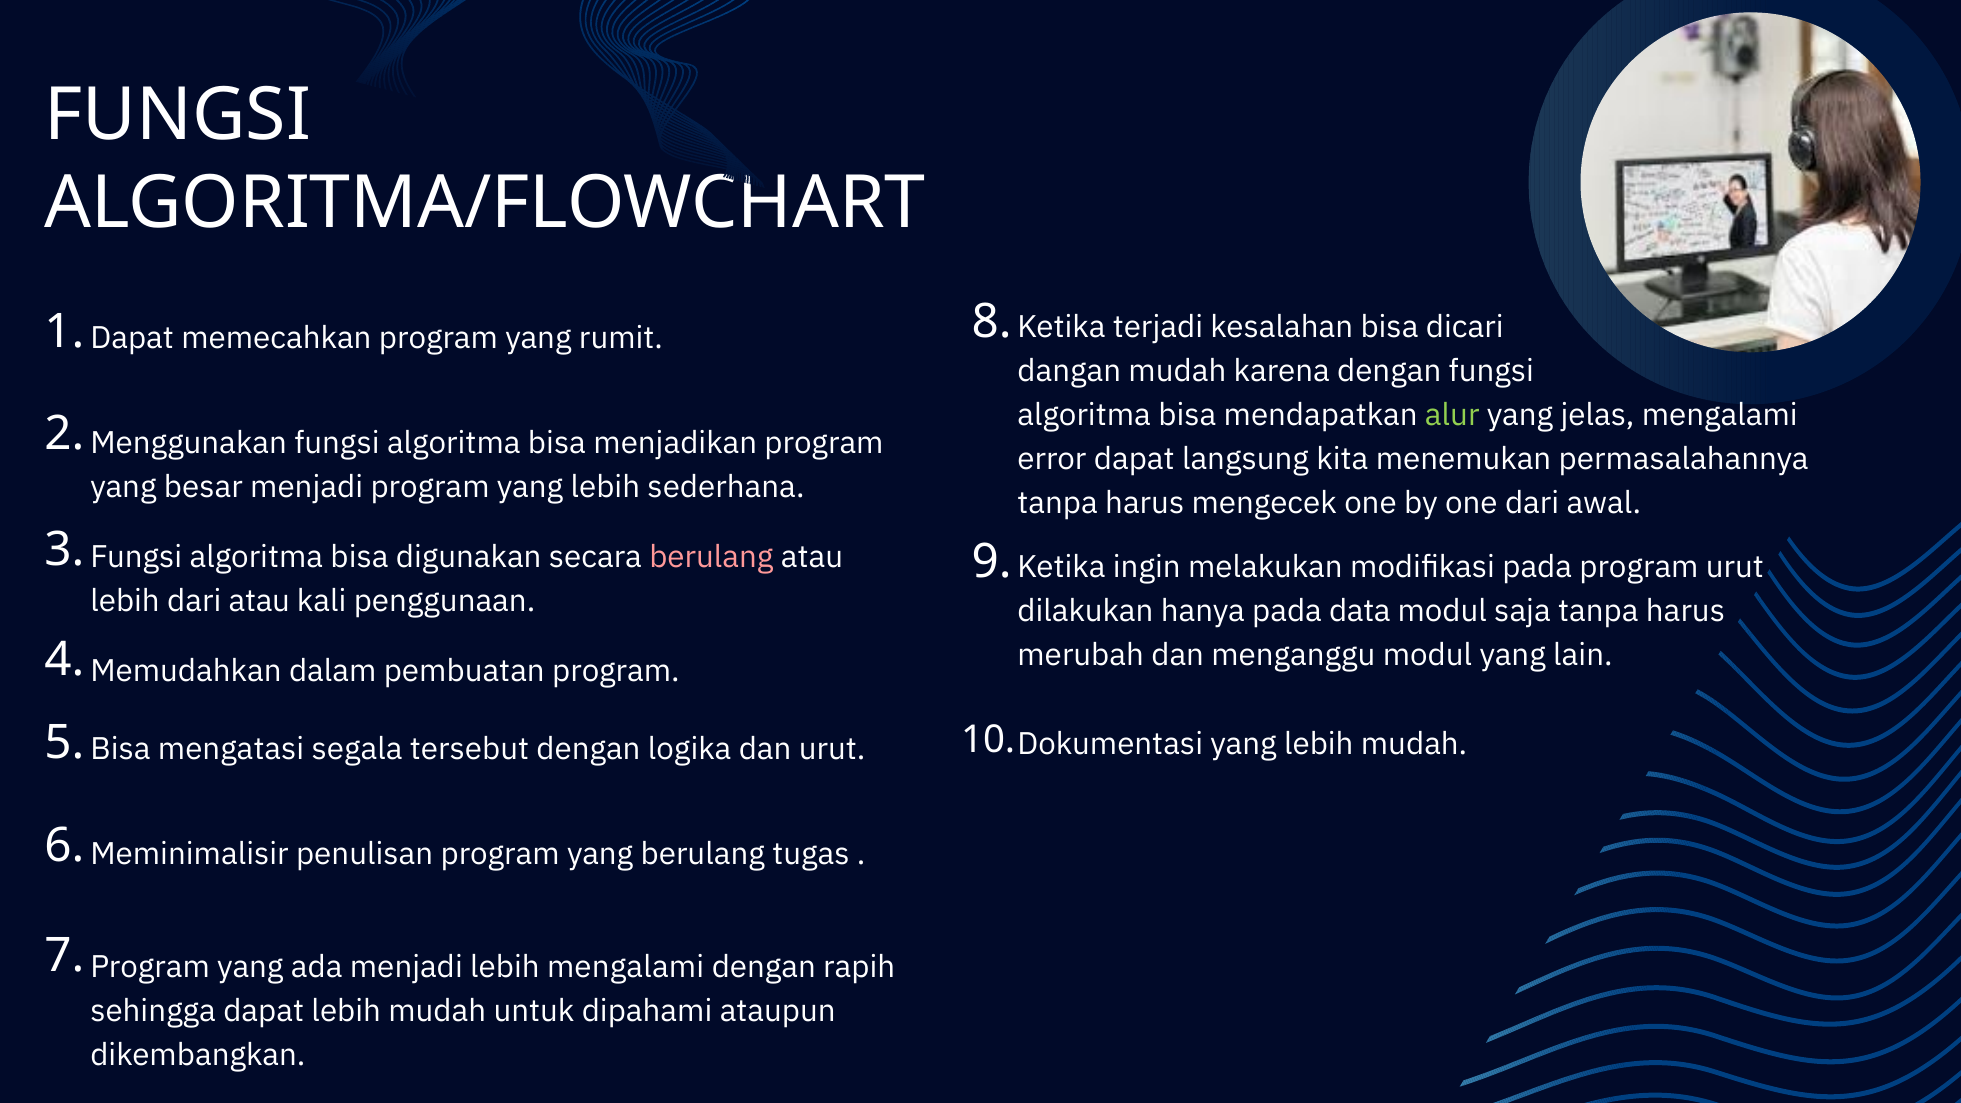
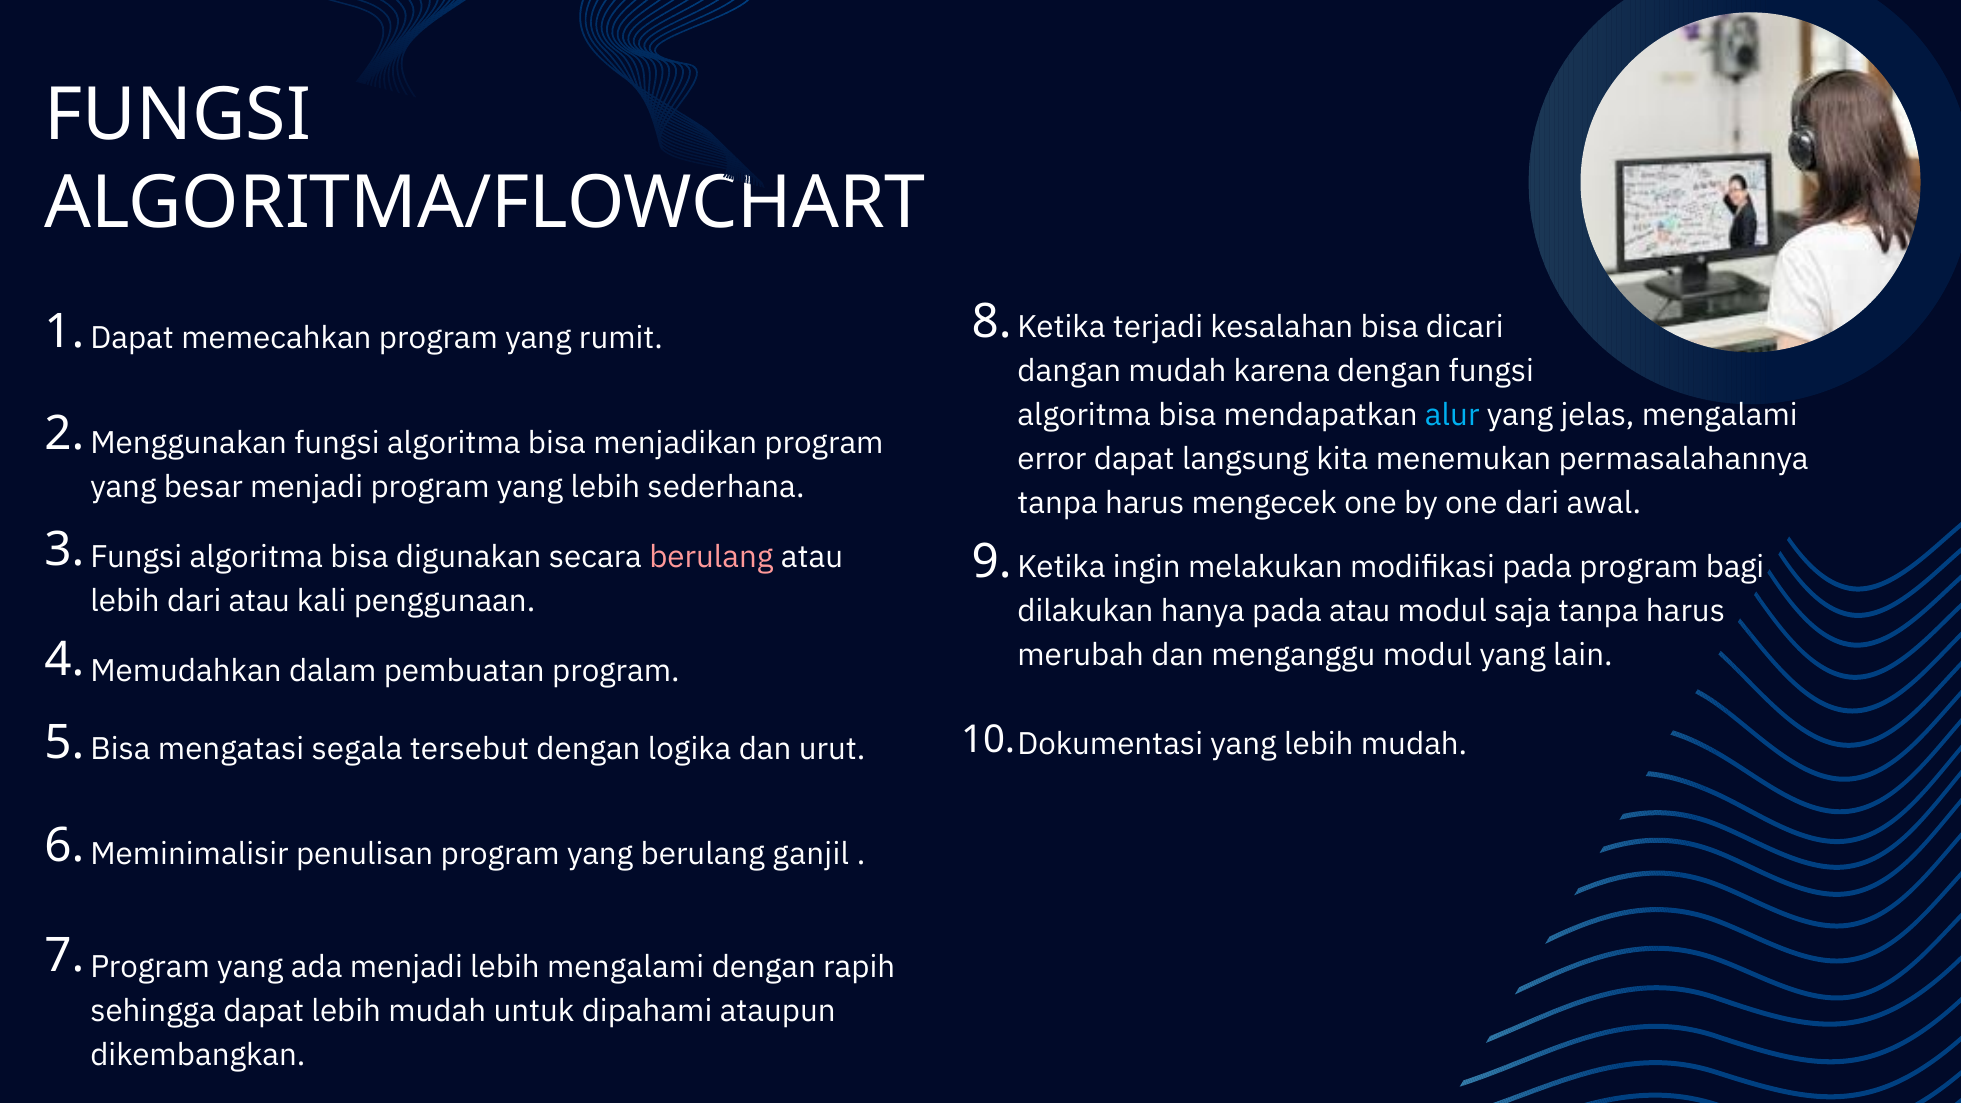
alur colour: light green -> light blue (1452, 415)
program urut: urut -> bagi (1735, 567)
pada data: data -> atau (1360, 611)
tugas: tugas -> ganjil (811, 854)
